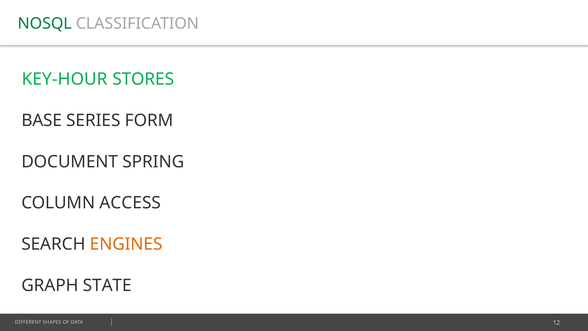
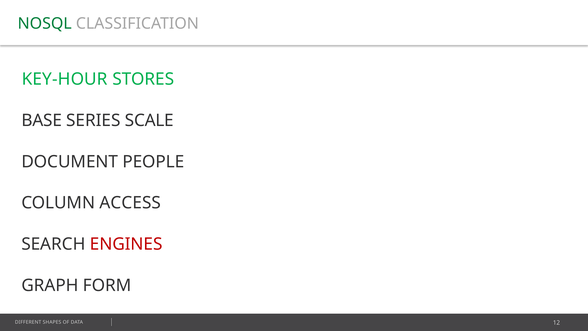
FORM: FORM -> SCALE (149, 120)
SPRING: SPRING -> PEOPLE (153, 162)
ENGINES colour: orange -> red (126, 244)
STATE: STATE -> FORM (107, 285)
